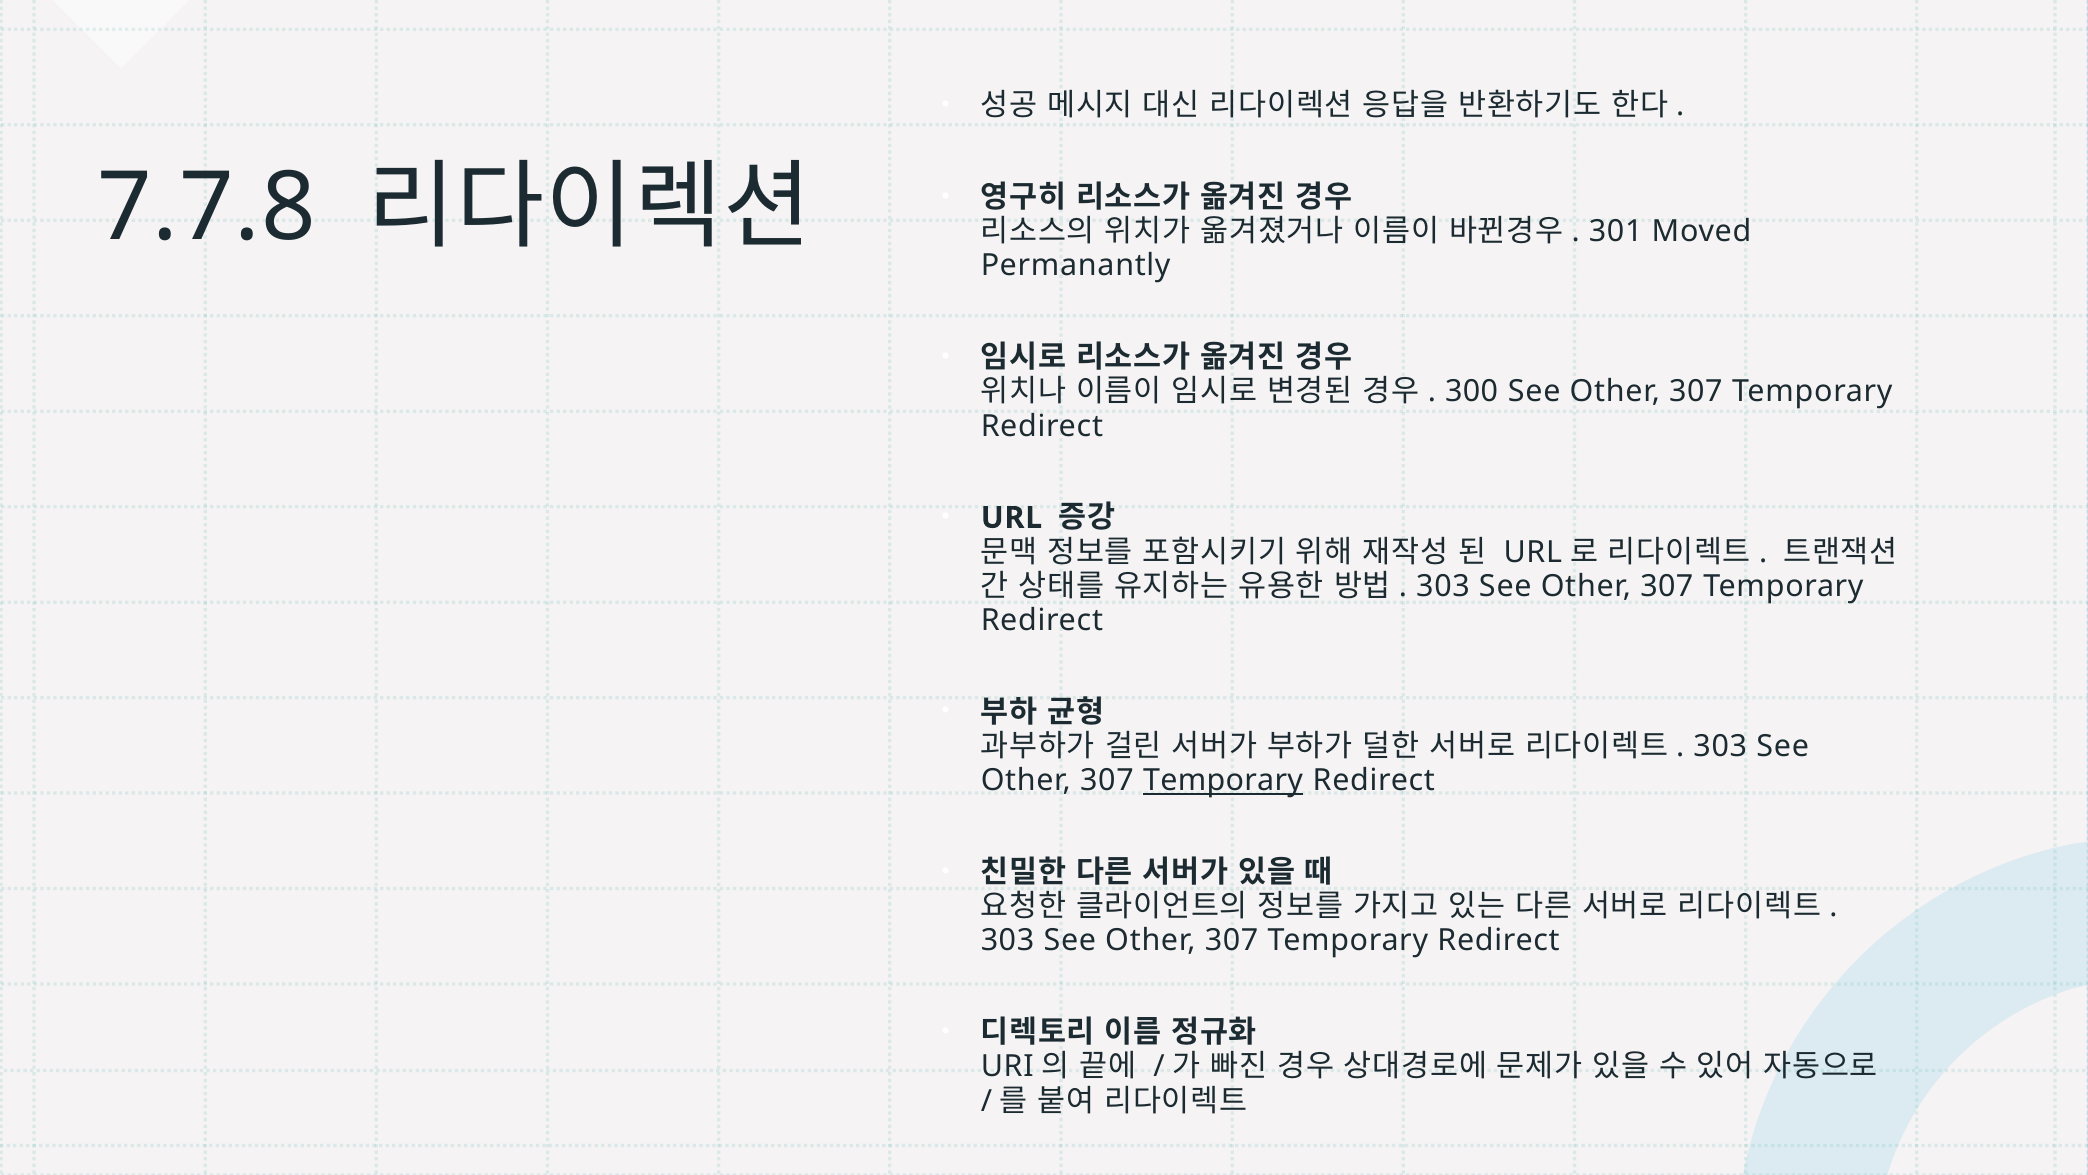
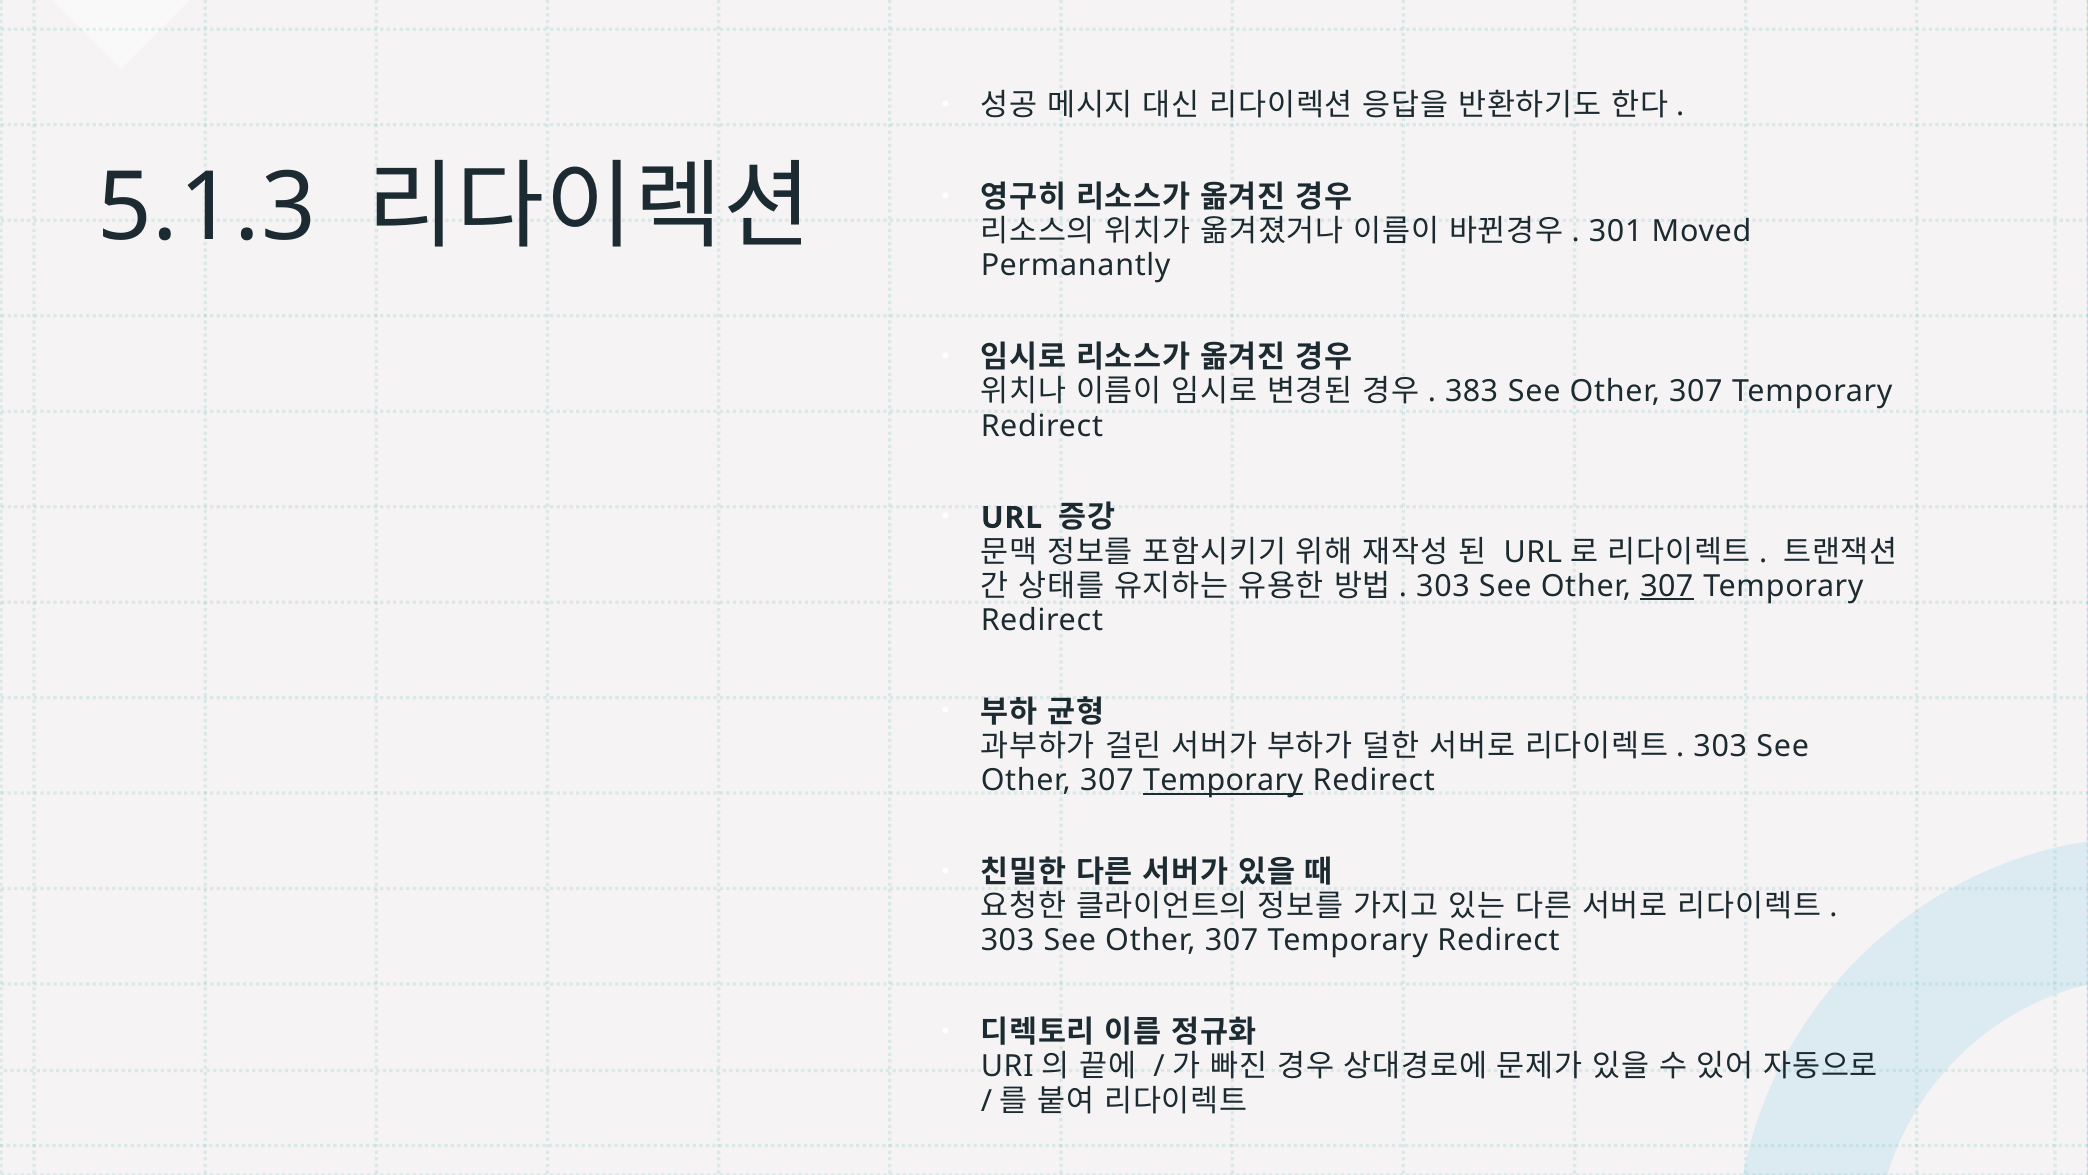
7.7.8: 7.7.8 -> 5.1.3 (206, 208)
300: 300 -> 383 (1472, 392)
307 underline: none -> present (1667, 586)
